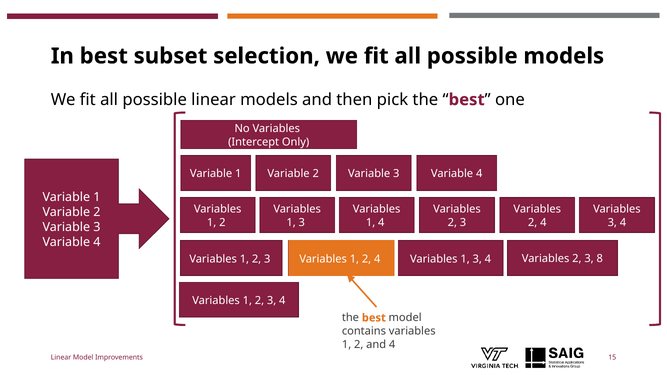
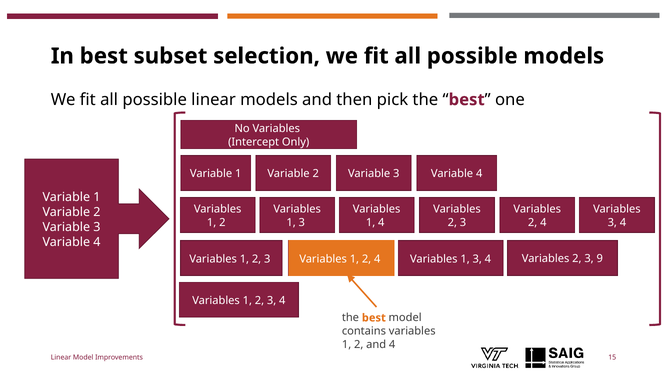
8: 8 -> 9 (600, 259)
